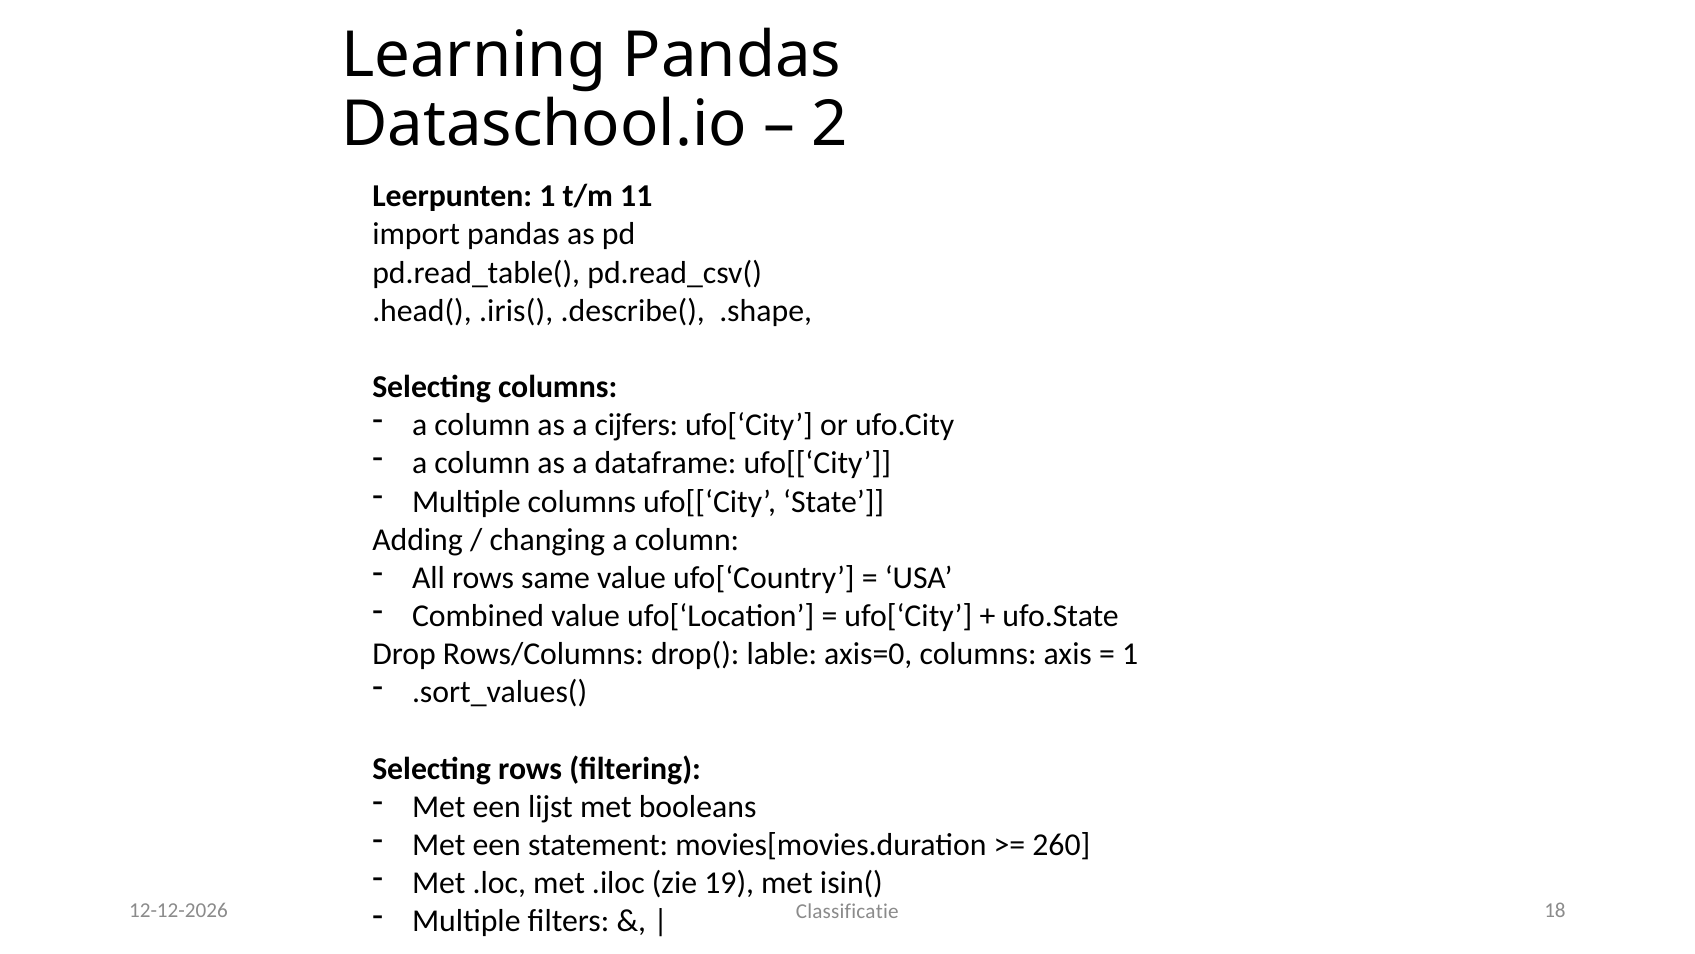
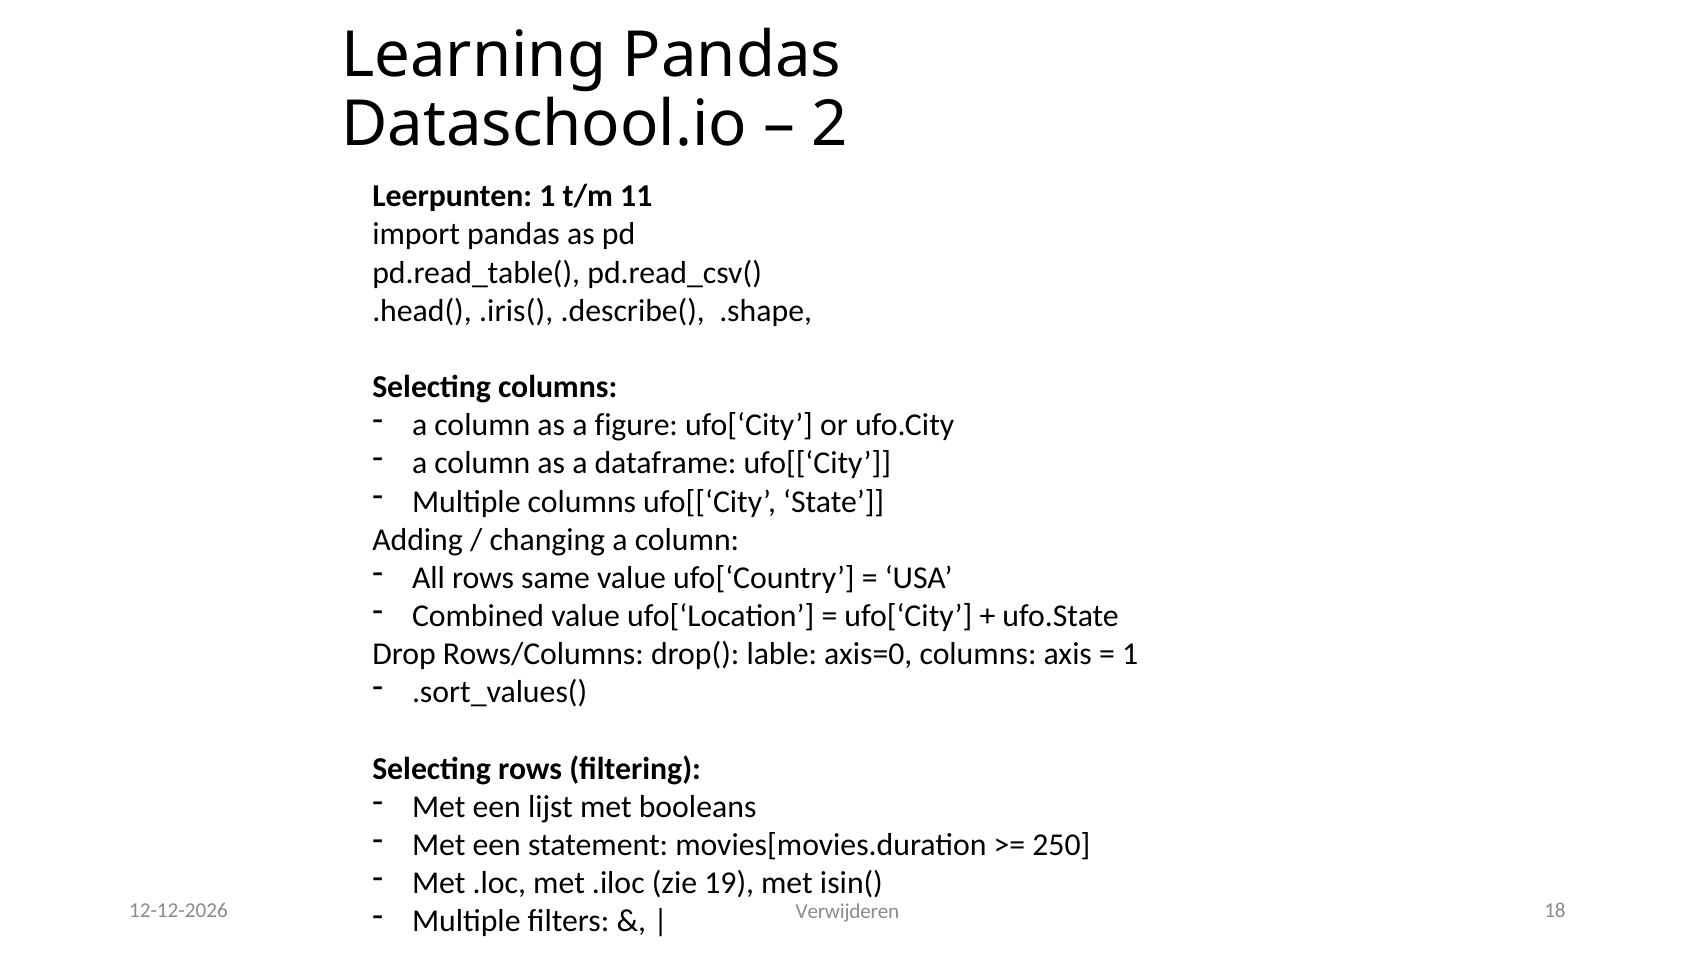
cijfers: cijfers -> figure (636, 425)
260: 260 -> 250 (1061, 844)
Classificatie: Classificatie -> Verwijderen (847, 911)
